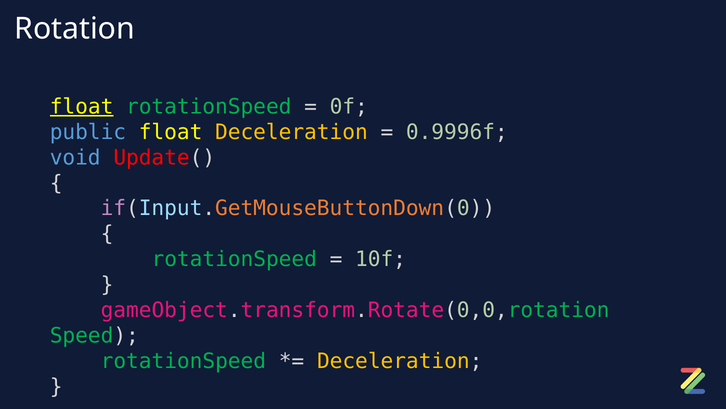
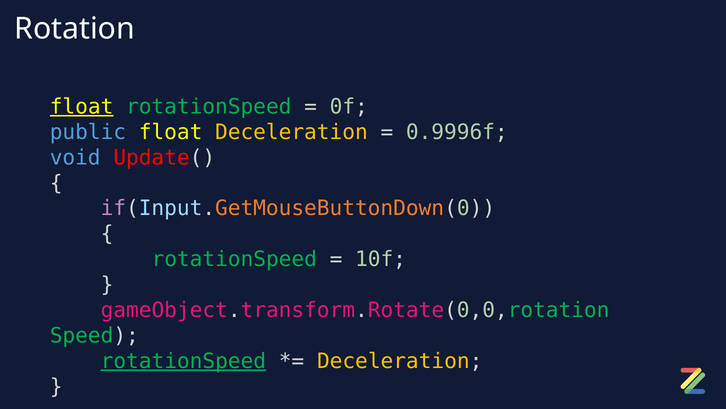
rotationSpeed underline: none -> present (183, 361)
